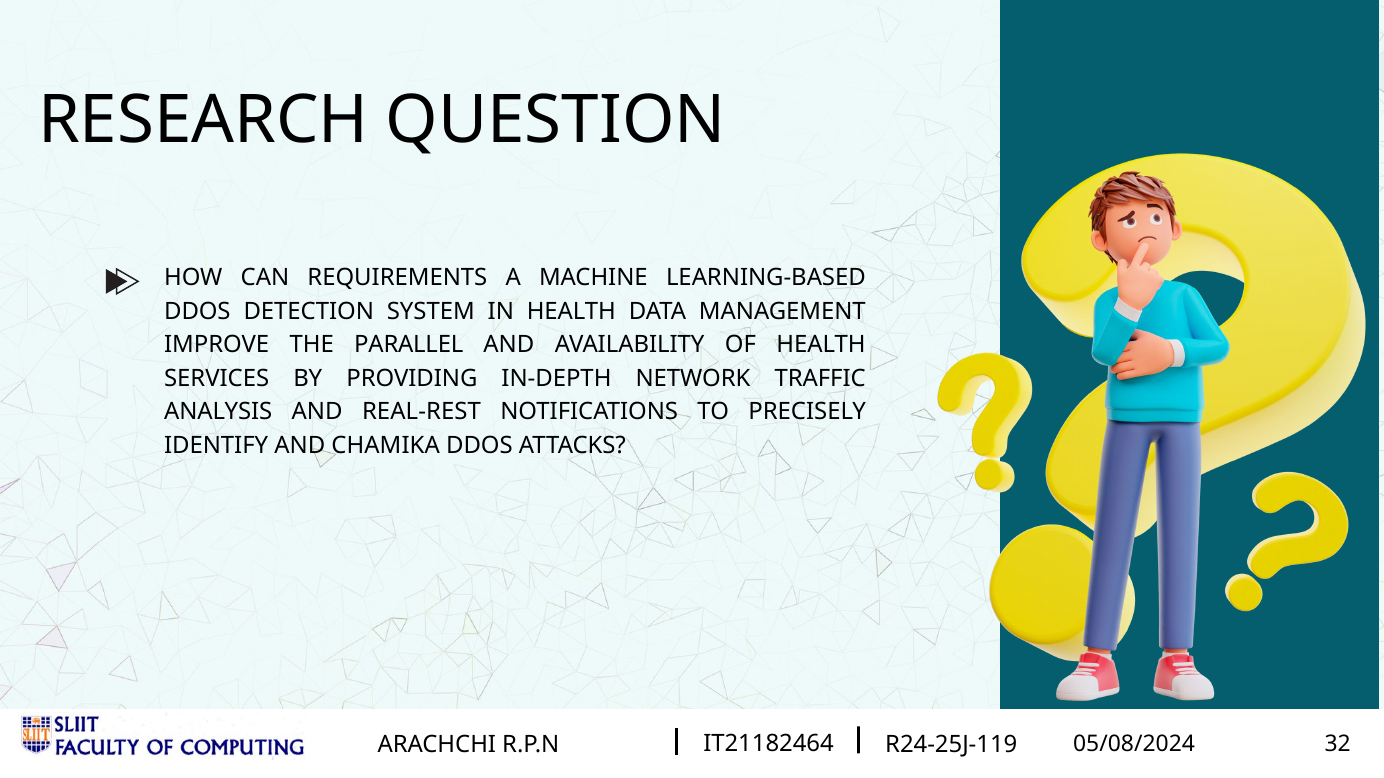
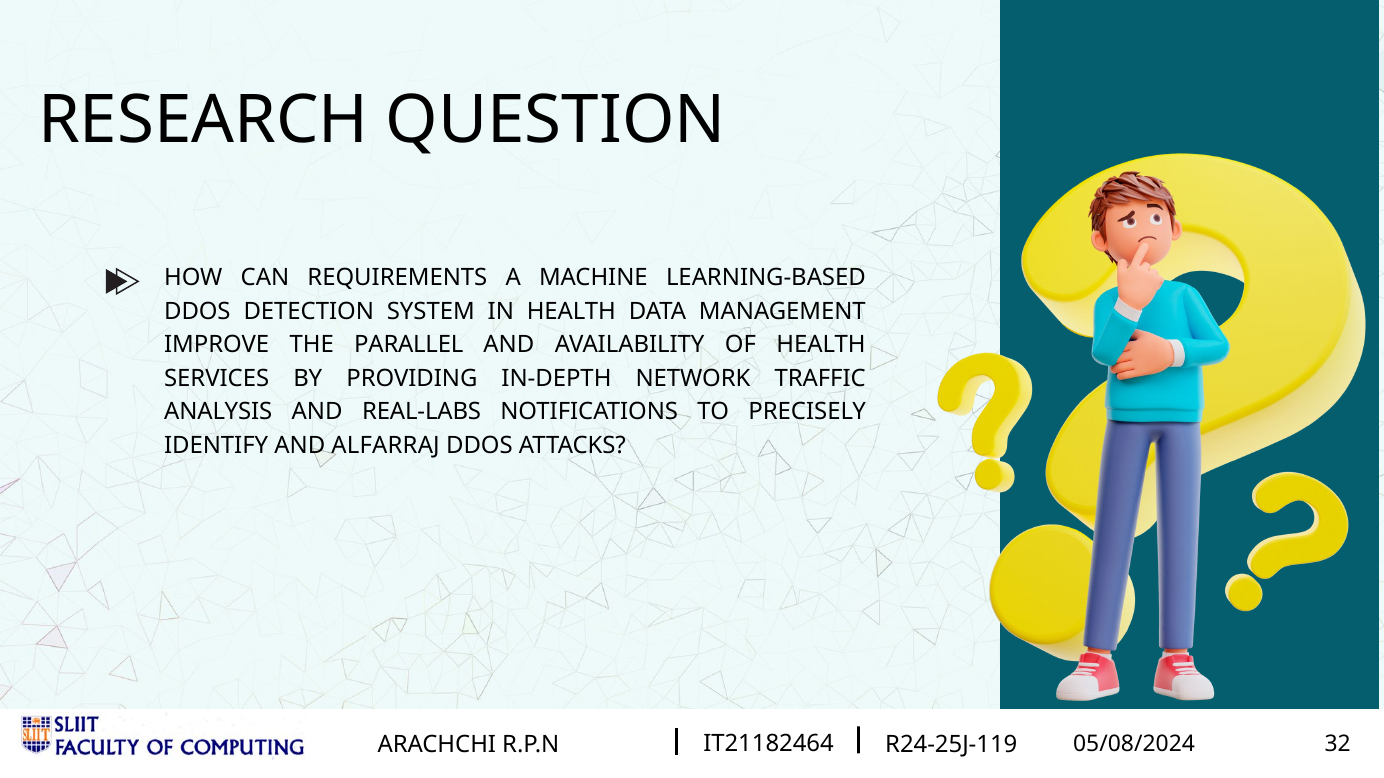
REAL-REST: REAL-REST -> REAL-LABS (422, 412)
CHAMIKA: CHAMIKA -> ALFARRAJ (386, 445)
